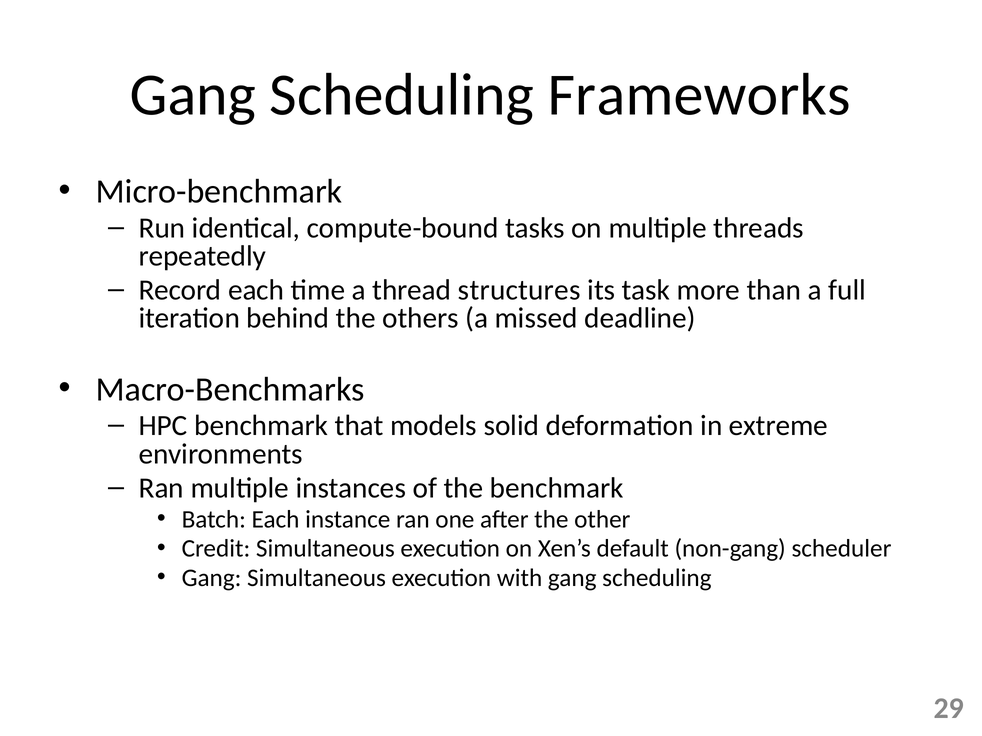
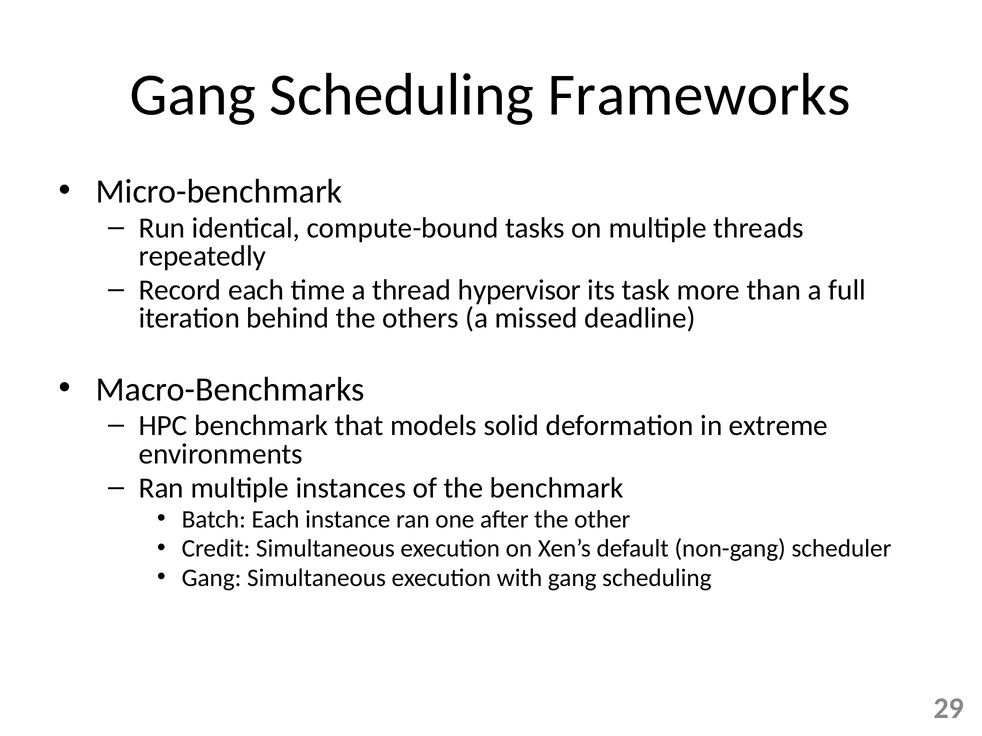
structures: structures -> hypervisor (520, 290)
